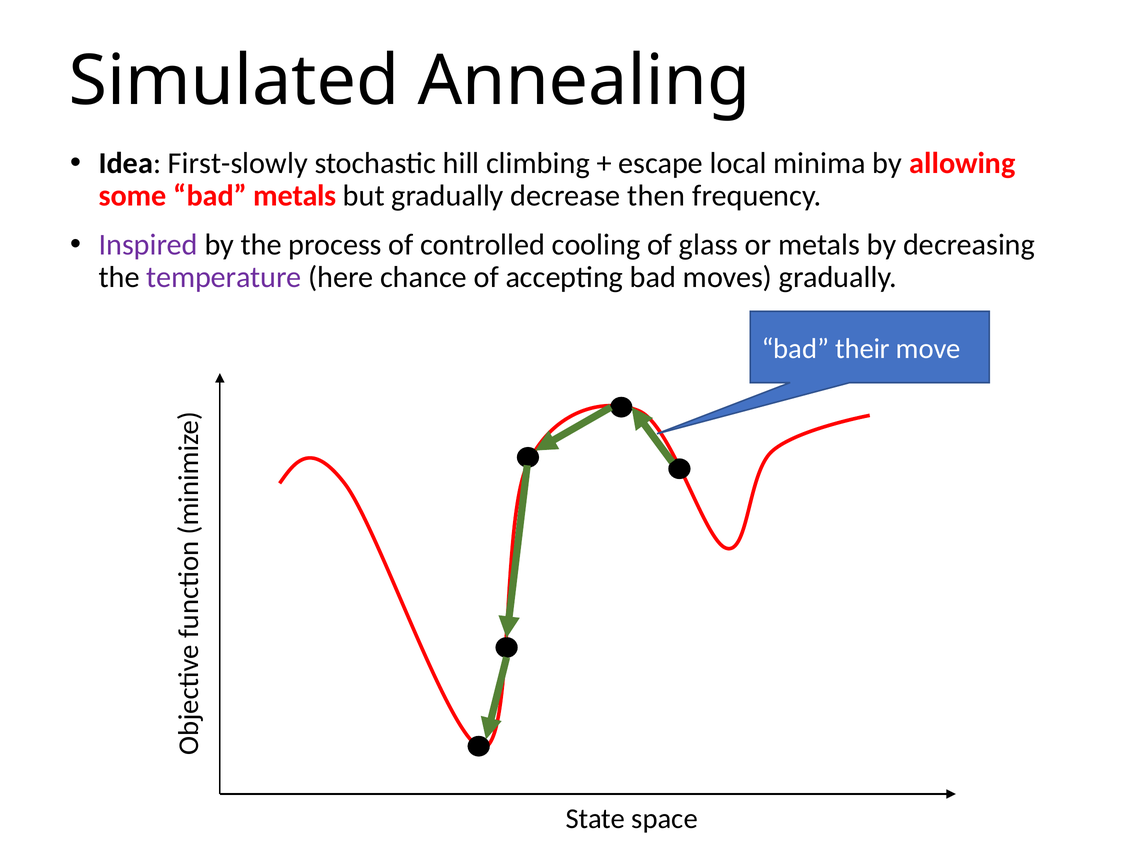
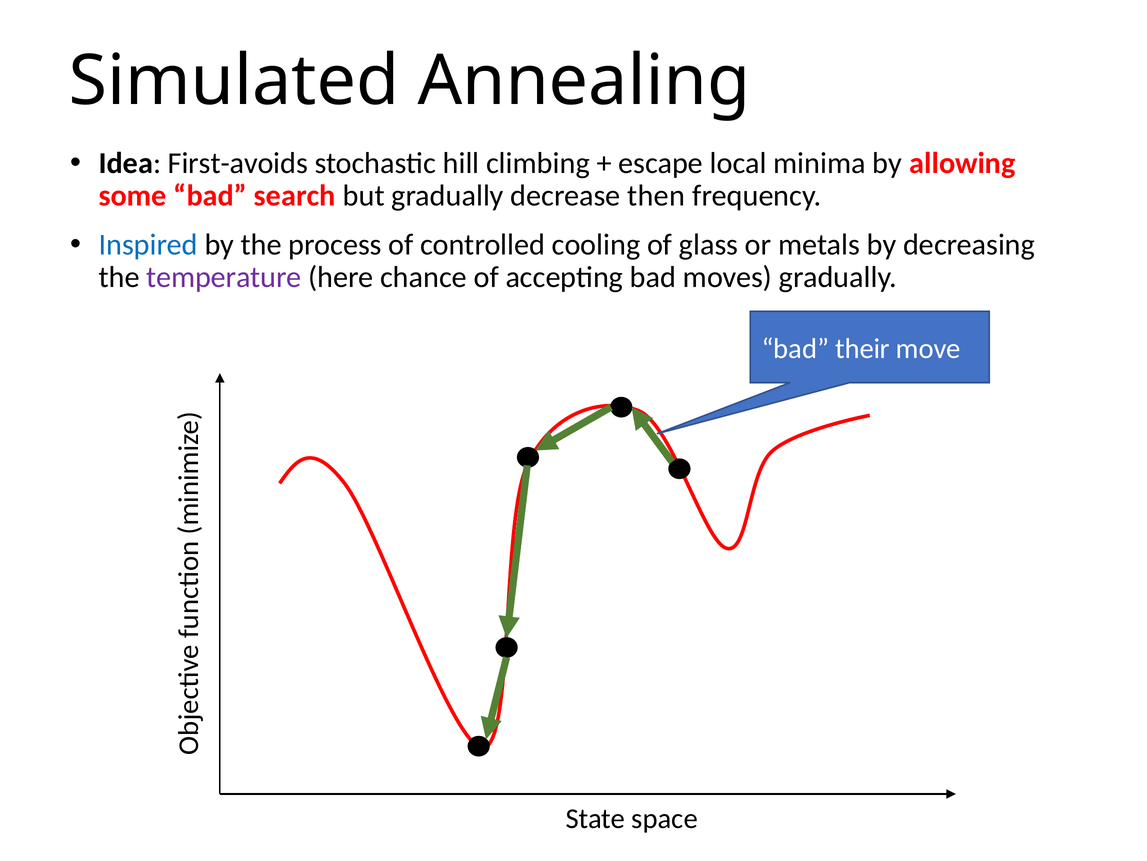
First-slowly: First-slowly -> First-avoids (238, 163)
bad metals: metals -> search (295, 196)
Inspired colour: purple -> blue (148, 244)
